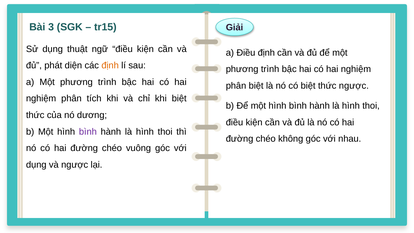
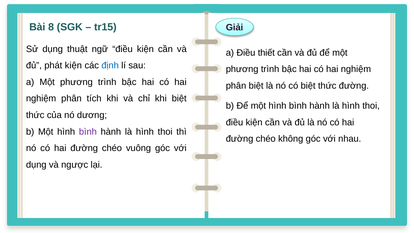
3: 3 -> 8 (51, 27)
Điều định: định -> thiết (266, 53)
phát diện: diện -> kiện (73, 65)
định colour: orange -> blue (110, 65)
thức ngược: ngược -> đường (354, 86)
